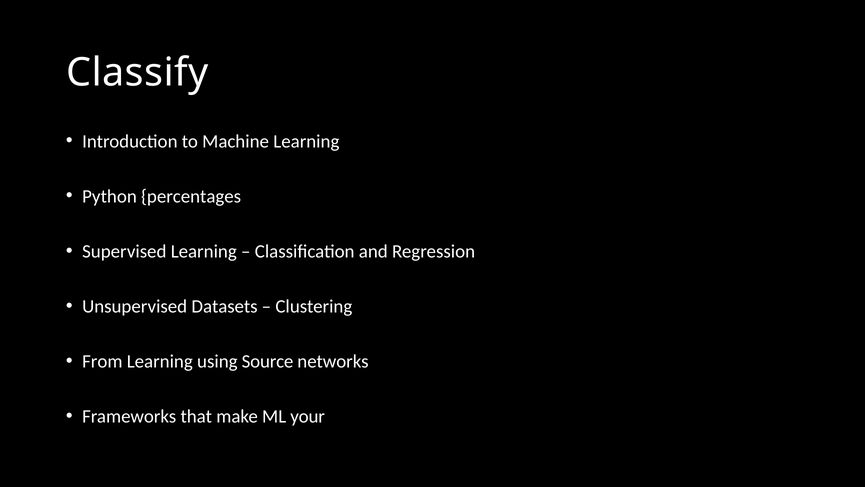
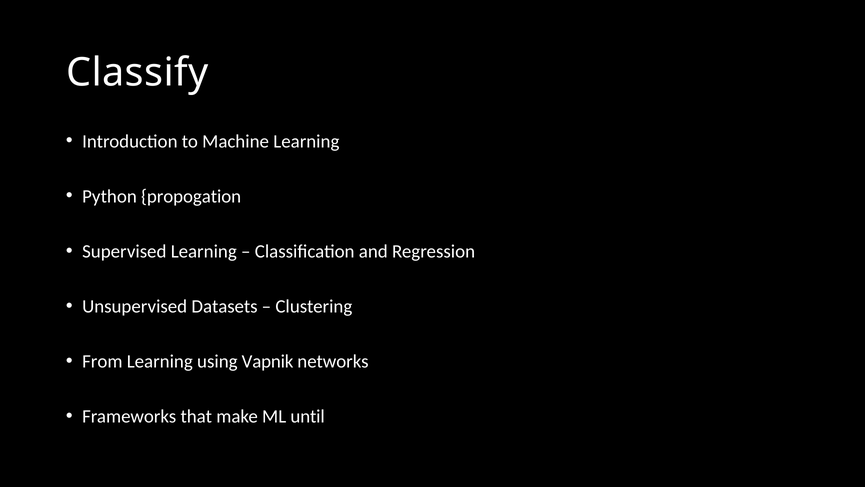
percentages: percentages -> propogation (191, 196)
Source: Source -> Vapnik (268, 361)
your: your -> until (308, 416)
